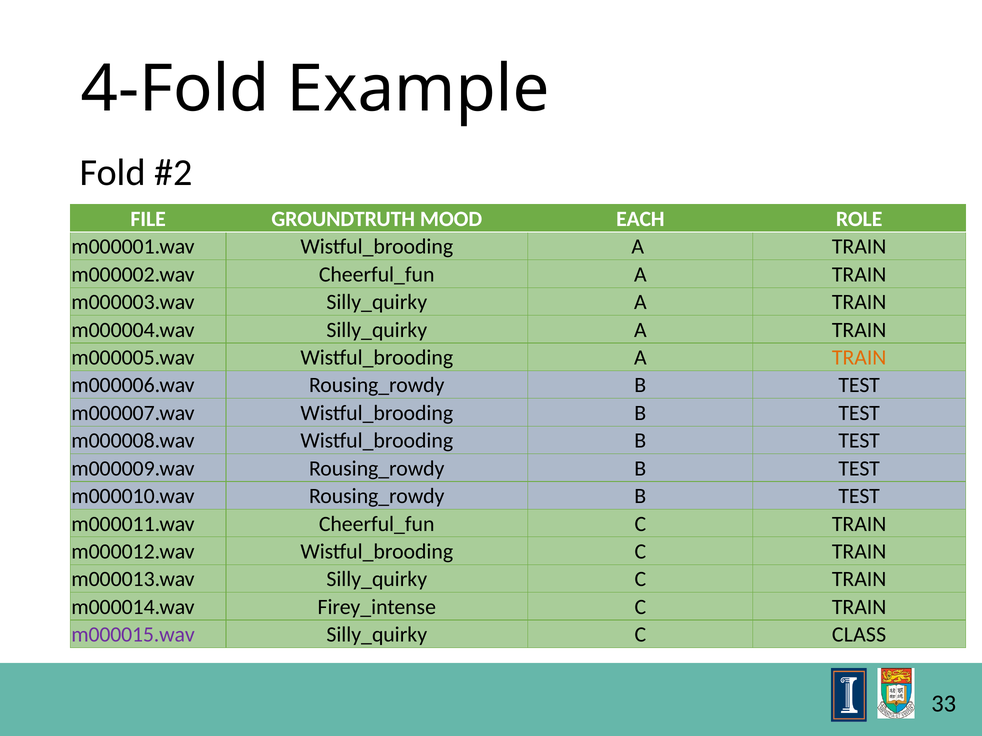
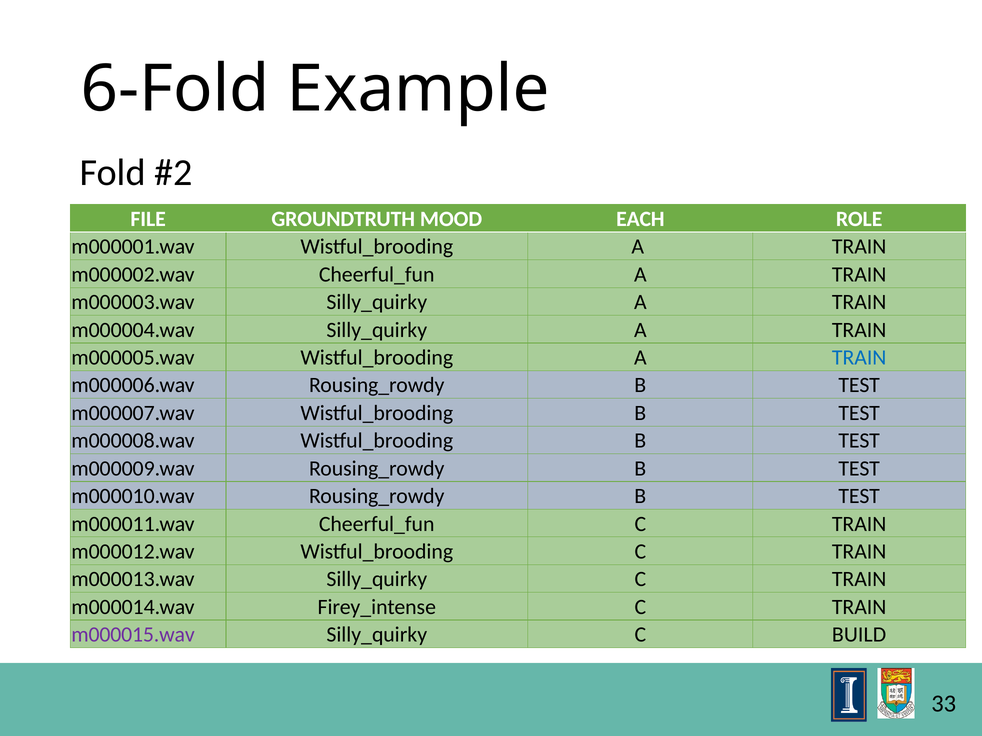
4-Fold: 4-Fold -> 6-Fold (175, 89)
TRAIN colour: orange -> blue (859, 358)
CLASS: CLASS -> BUILD (859, 635)
